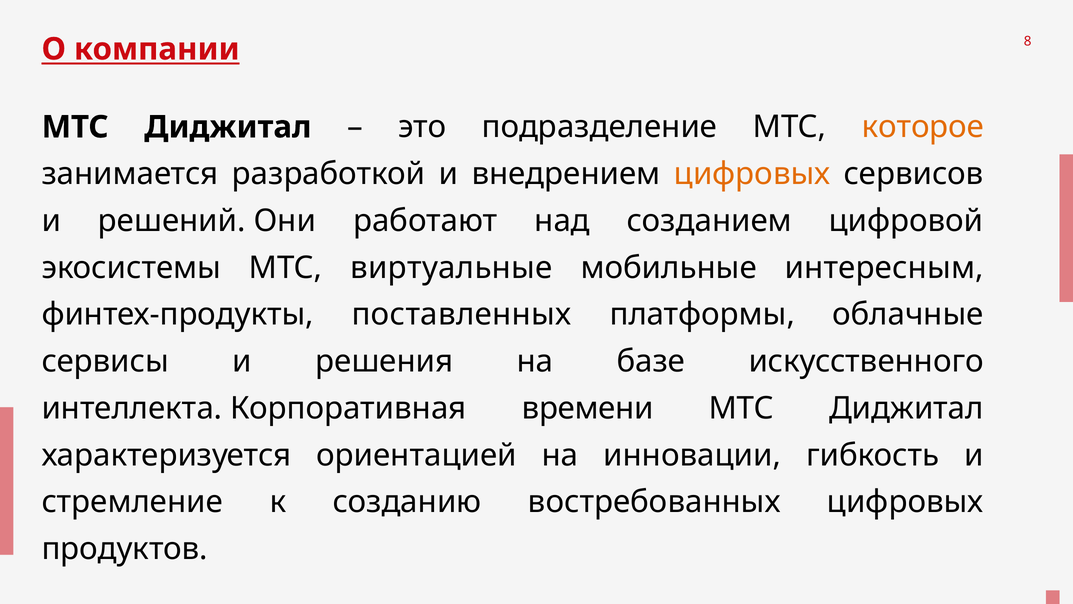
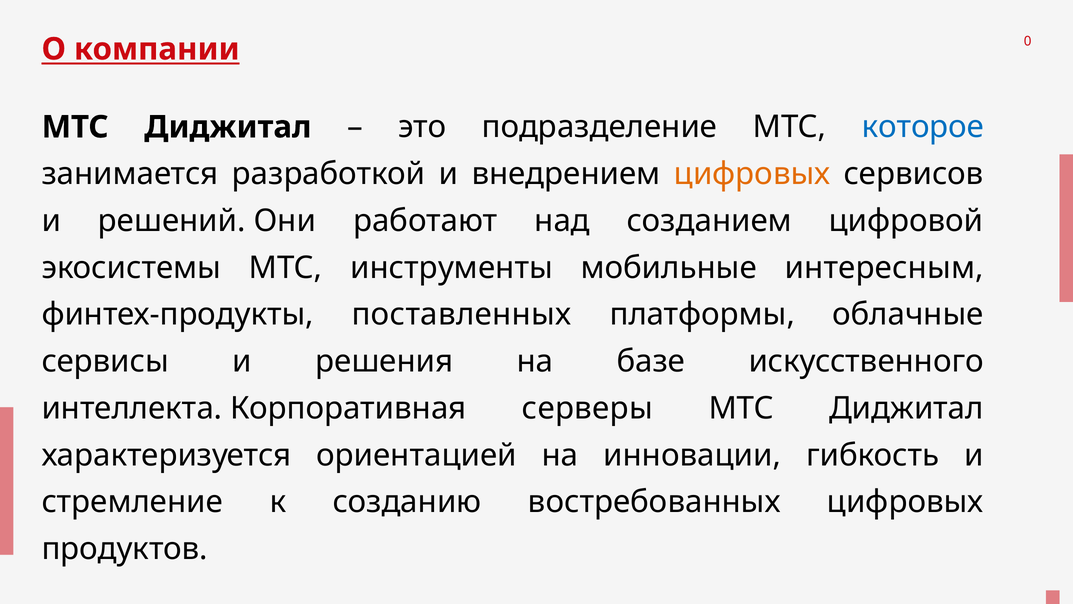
8: 8 -> 0 (1028, 41)
которое colour: orange -> blue (923, 127)
виртуальные: виртуальные -> инструменты (452, 268)
времени: времени -> серверы (587, 408)
